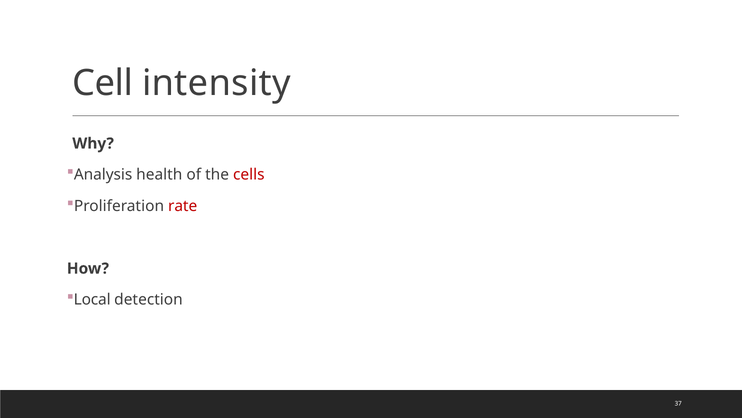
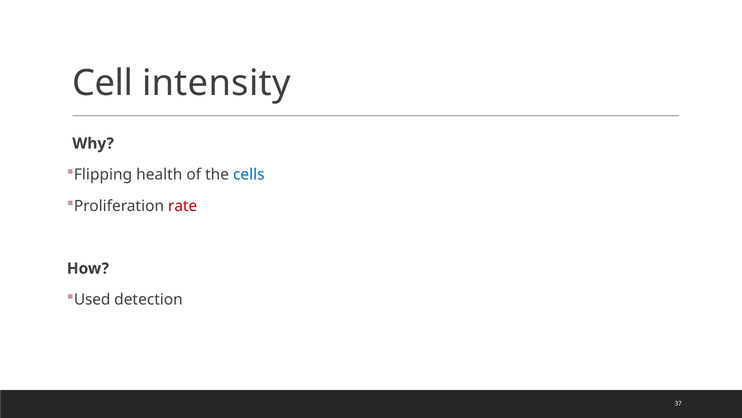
Analysis: Analysis -> Flipping (103, 175)
cells colour: red -> blue (249, 175)
Local: Local -> Used (92, 299)
